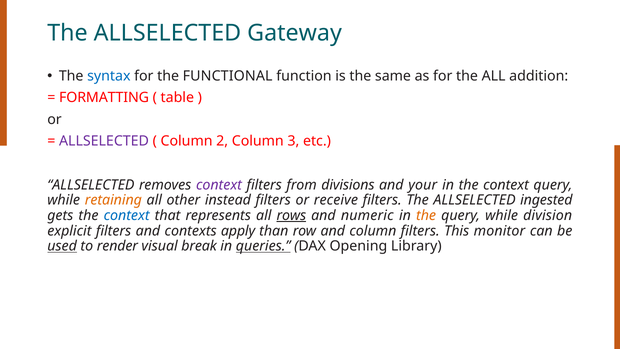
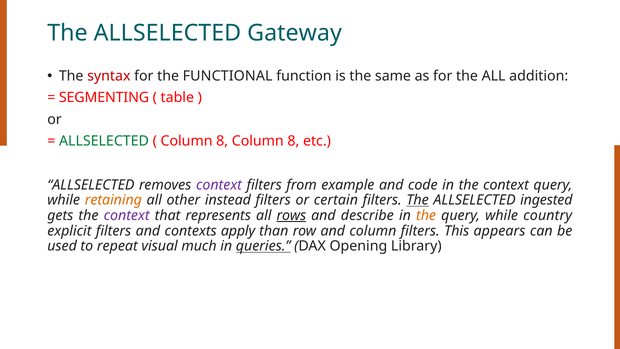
syntax colour: blue -> red (109, 76)
FORMATTING: FORMATTING -> SEGMENTING (104, 98)
ALLSELECTED colour: purple -> green (104, 141)
2: 2 -> 8 (222, 141)
3: 3 -> 8 (293, 141)
divisions: divisions -> example (348, 185)
your: your -> code (423, 185)
receive: receive -> certain (336, 200)
The underline: none -> present (418, 200)
context colour: blue -> purple (127, 215)
numeric: numeric -> describe (367, 215)
division: division -> country (548, 215)
monitor: monitor -> appears (500, 231)
used underline: present -> none (62, 246)
render: render -> repeat (117, 246)
break: break -> much (199, 246)
